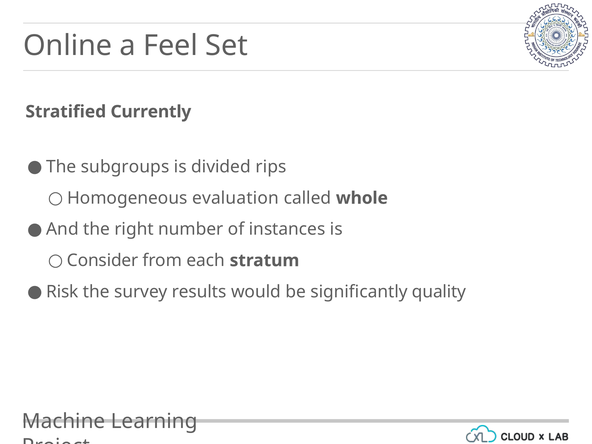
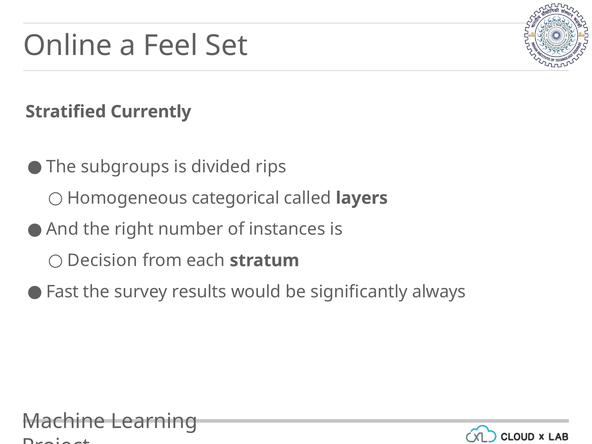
evaluation: evaluation -> categorical (236, 198)
whole: whole -> layers (362, 198)
Consider: Consider -> Decision (102, 260)
Risk: Risk -> Fast (62, 292)
quality: quality -> always (439, 292)
